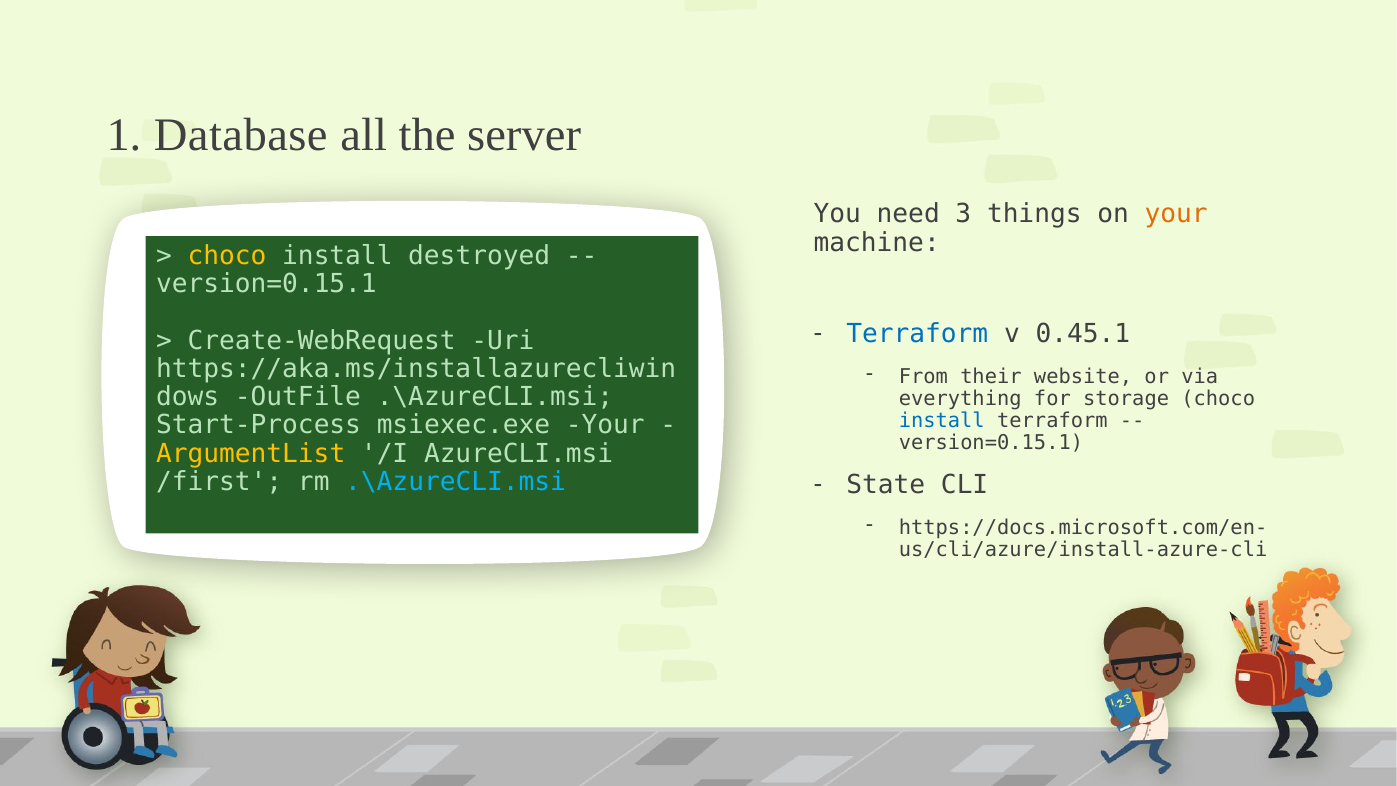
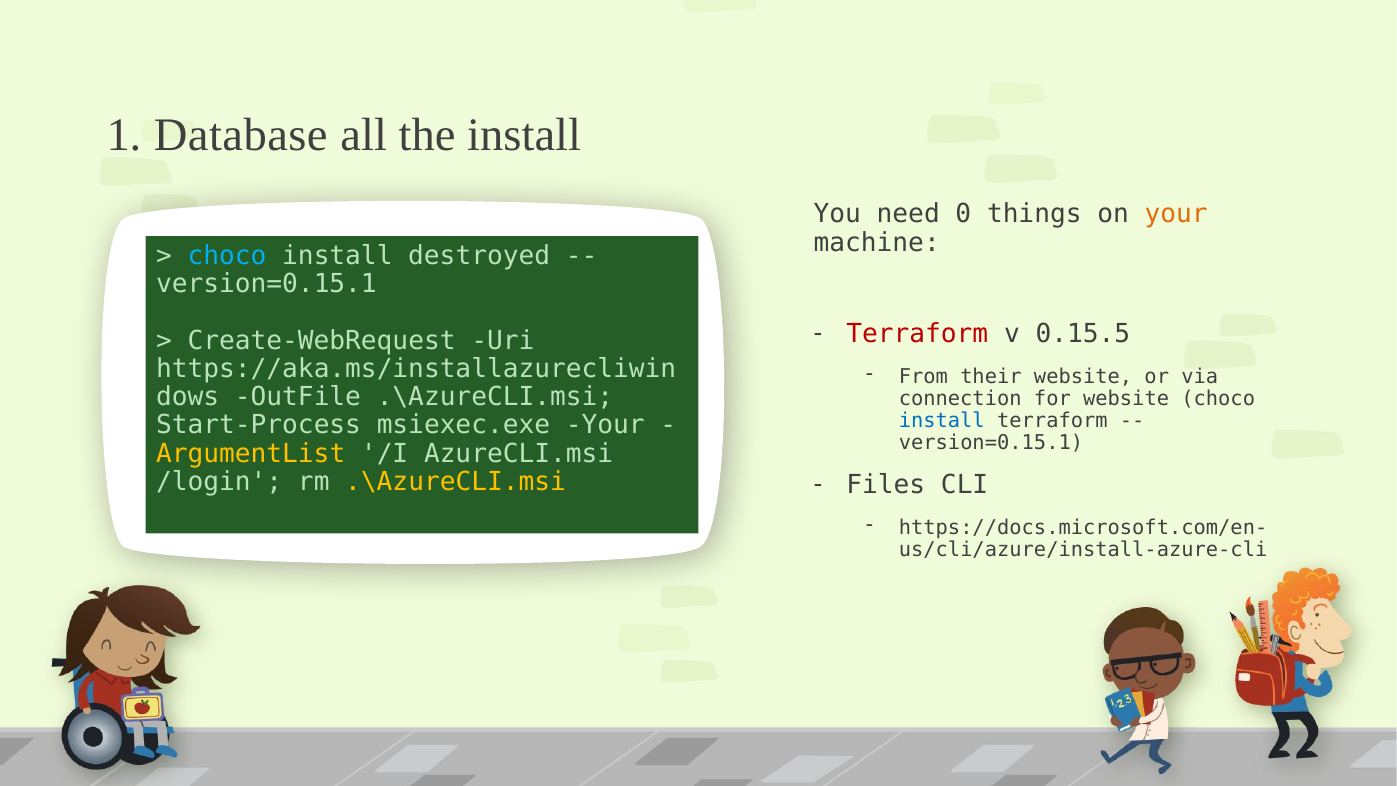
the server: server -> install (524, 135)
3: 3 -> 0 (963, 214)
choco colour: yellow -> light blue (227, 255)
Terraform colour: blue -> red (917, 334)
0.45.1: 0.45.1 -> 0.15.5 (1083, 334)
everything: everything -> connection (960, 399)
for storage: storage -> website (1126, 399)
/first: /first -> /login (219, 482)
.\AzureCLI.msi colour: light blue -> yellow (456, 482)
State: State -> Files (886, 485)
